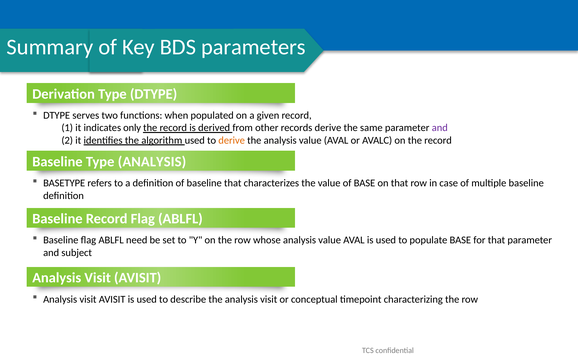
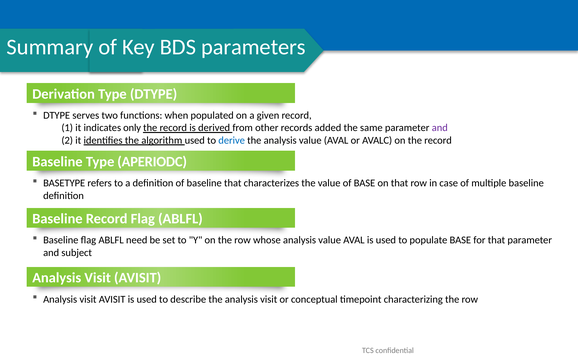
records derive: derive -> added (328, 128)
derive colour: orange -> blue (232, 141)
Type ANALYSIS: ANALYSIS -> APERIODC (152, 162)
